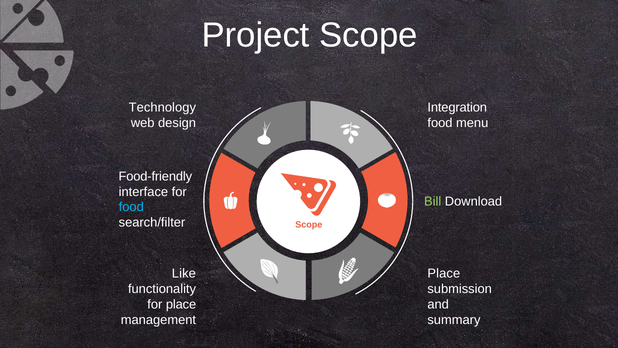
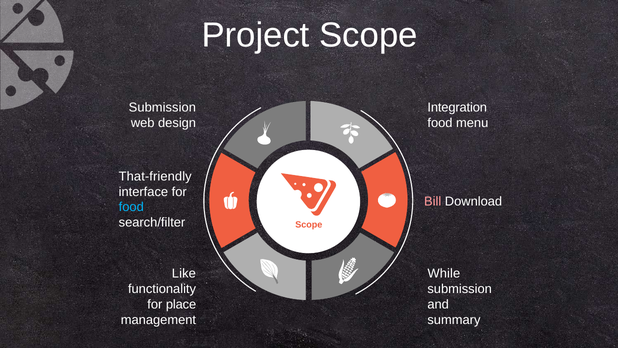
Technology: Technology -> Submission (162, 107)
Food-friendly: Food-friendly -> That-friendly (155, 176)
Bill colour: light green -> pink (433, 201)
Place: Place -> While (444, 273)
